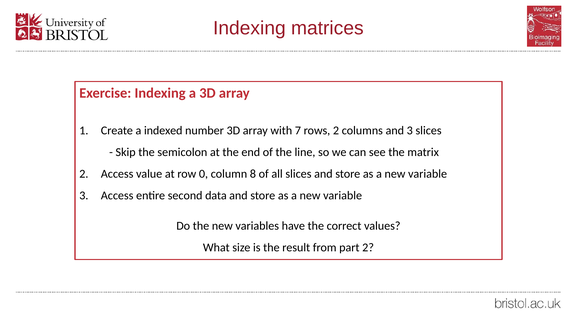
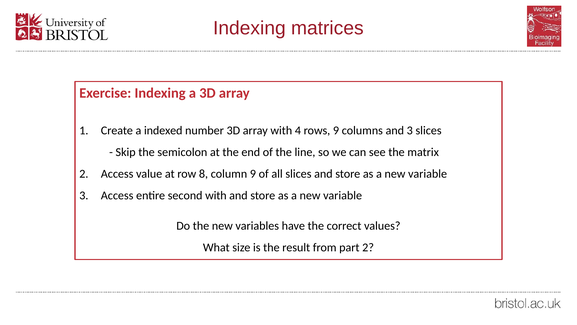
7: 7 -> 4 (298, 130)
rows 2: 2 -> 9 (336, 130)
0: 0 -> 8 (204, 174)
column 8: 8 -> 9 (253, 174)
second data: data -> with (216, 195)
